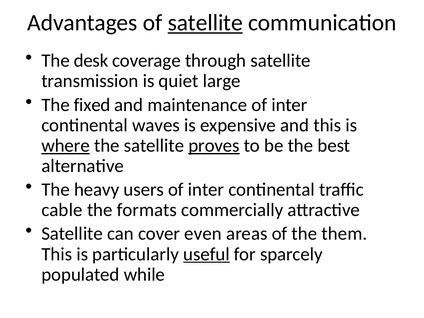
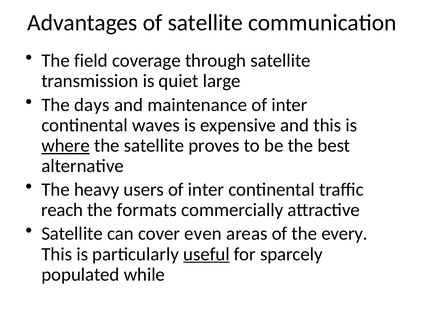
satellite underline: present -> none (205, 23)
desk: desk -> field (91, 61)
fixed: fixed -> days (92, 105)
proves underline: present -> none (214, 146)
cable: cable -> reach (62, 210)
them: them -> every (345, 234)
